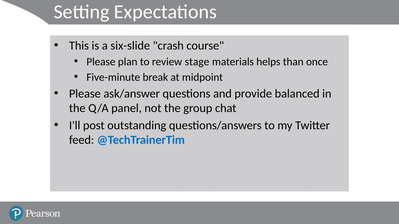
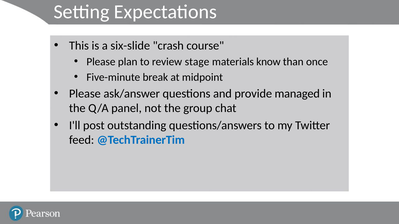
helps: helps -> know (268, 62)
balanced: balanced -> managed (297, 94)
